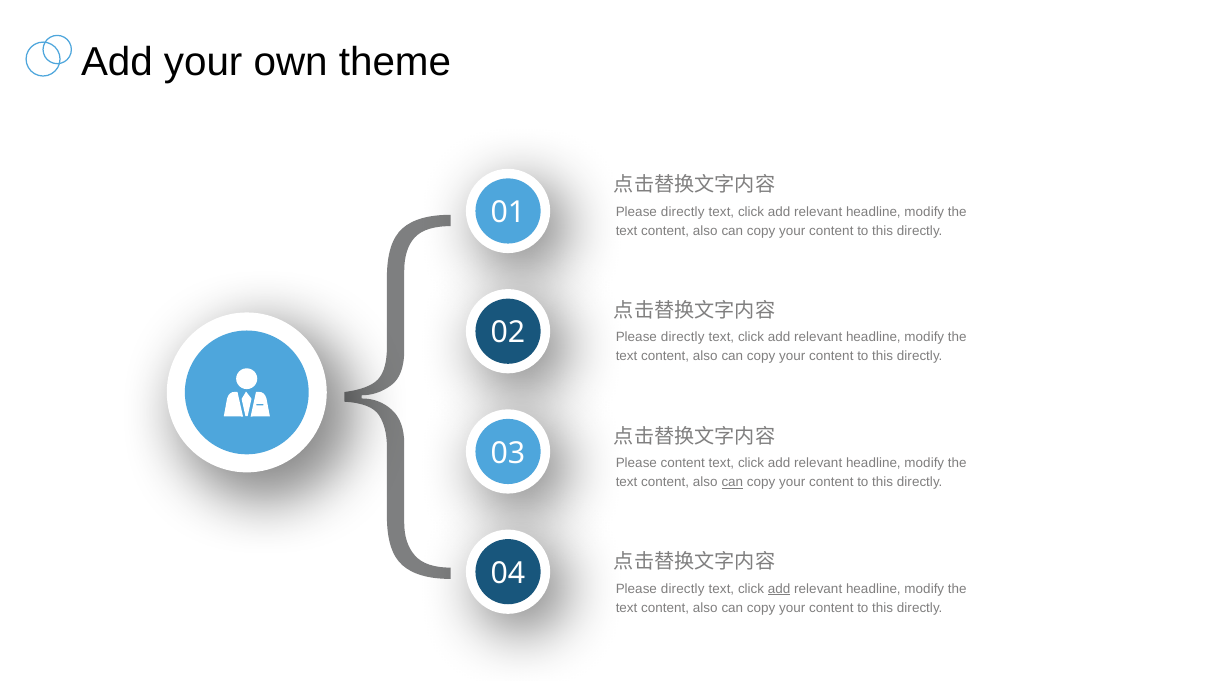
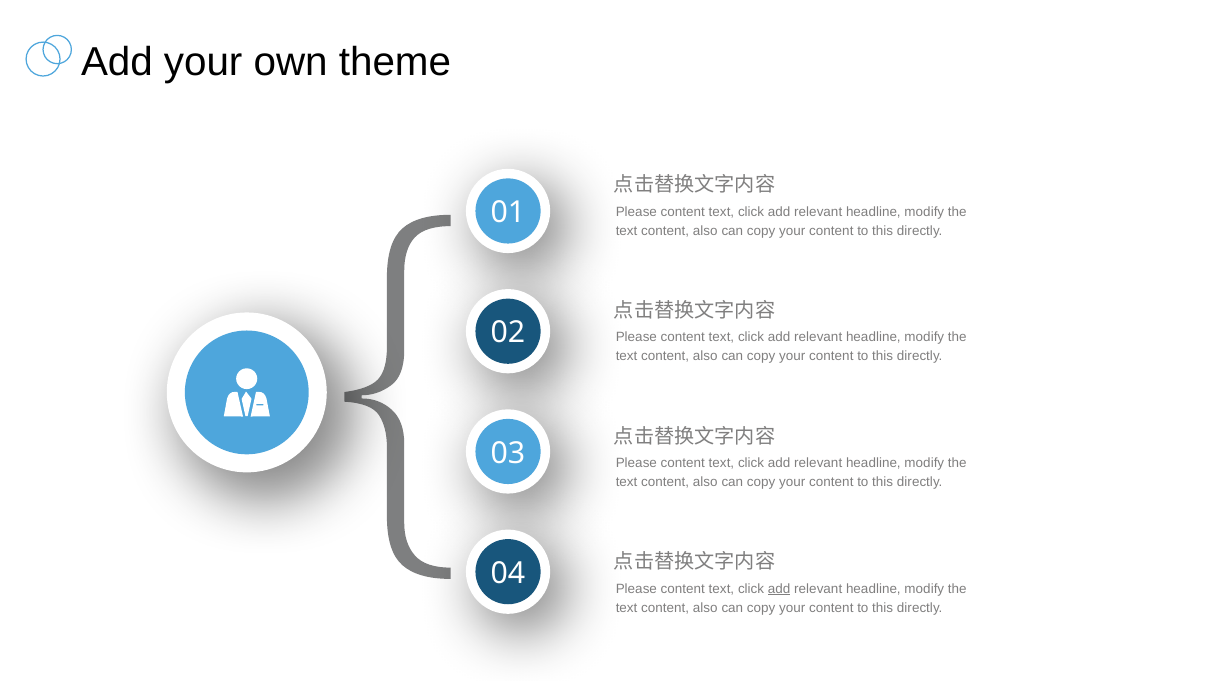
directly: directly -> content (683, 212)
directly: directly -> content (683, 337)
can underline: present -> none (732, 482)
directly: directly -> content (683, 589)
